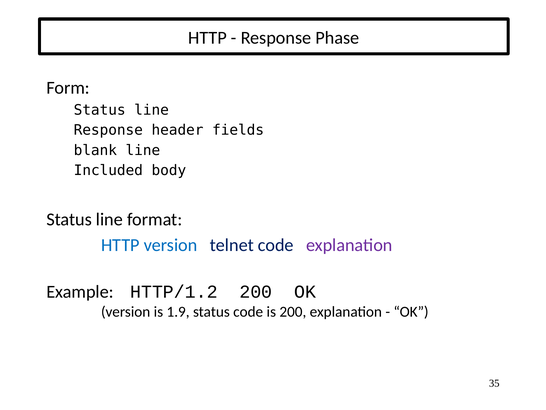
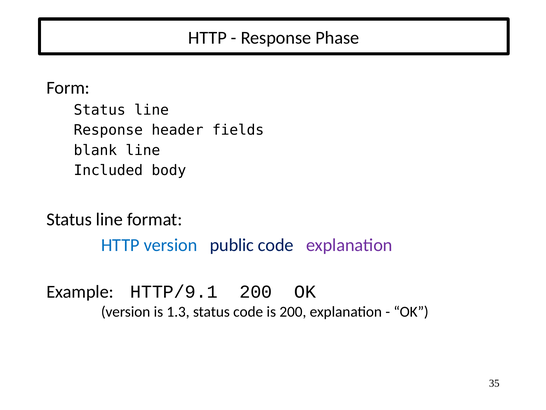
telnet: telnet -> public (232, 245)
HTTP/1.2: HTTP/1.2 -> HTTP/9.1 (174, 291)
1.9: 1.9 -> 1.3 (178, 311)
